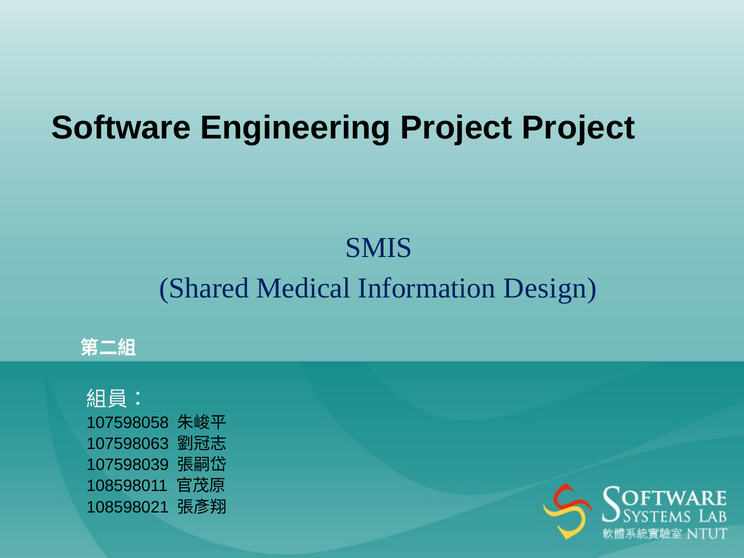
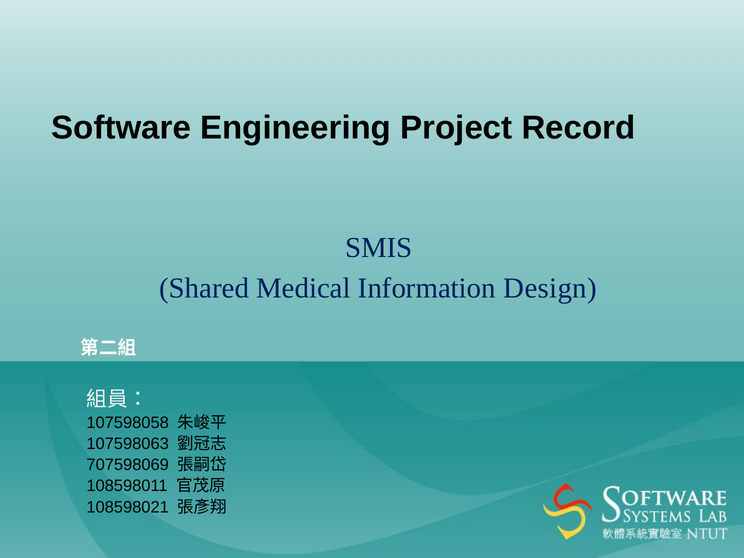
Project Project: Project -> Record (579, 128)
107598039: 107598039 -> 707598069 (128, 465)
